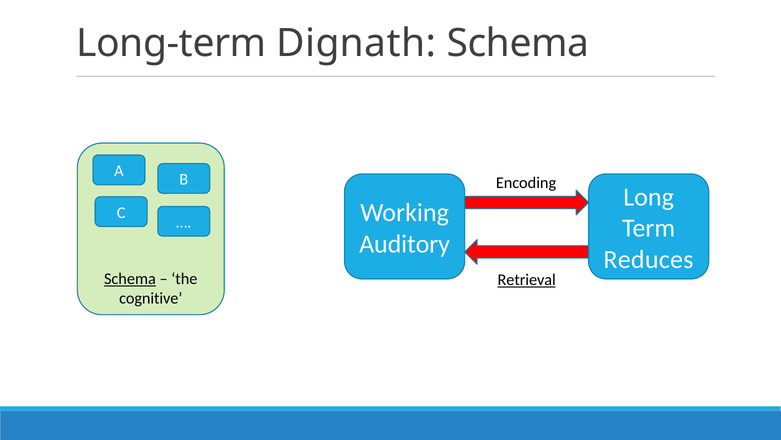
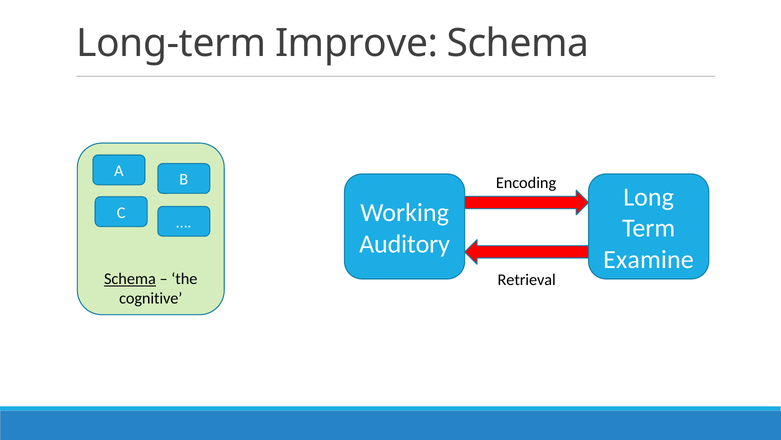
Dignath: Dignath -> Improve (357, 44)
Reduces: Reduces -> Examine (648, 259)
Retrieval underline: present -> none (527, 279)
